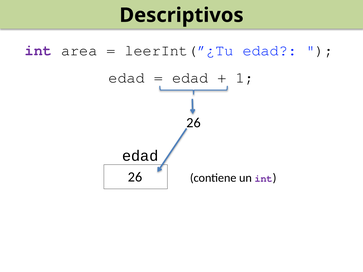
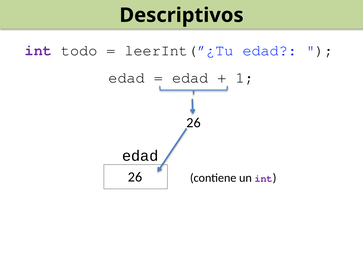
area: area -> todo (79, 50)
